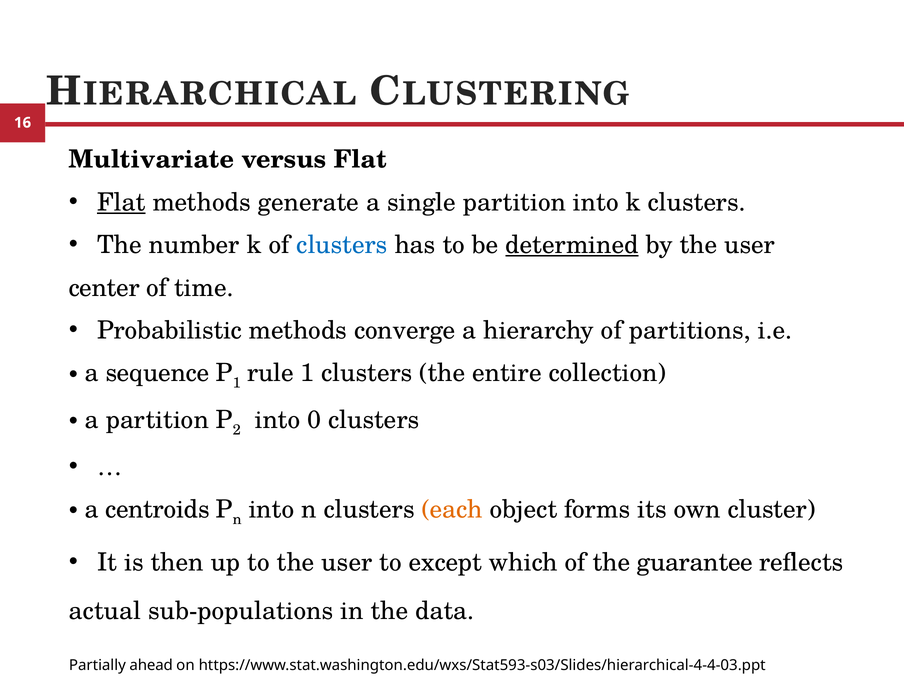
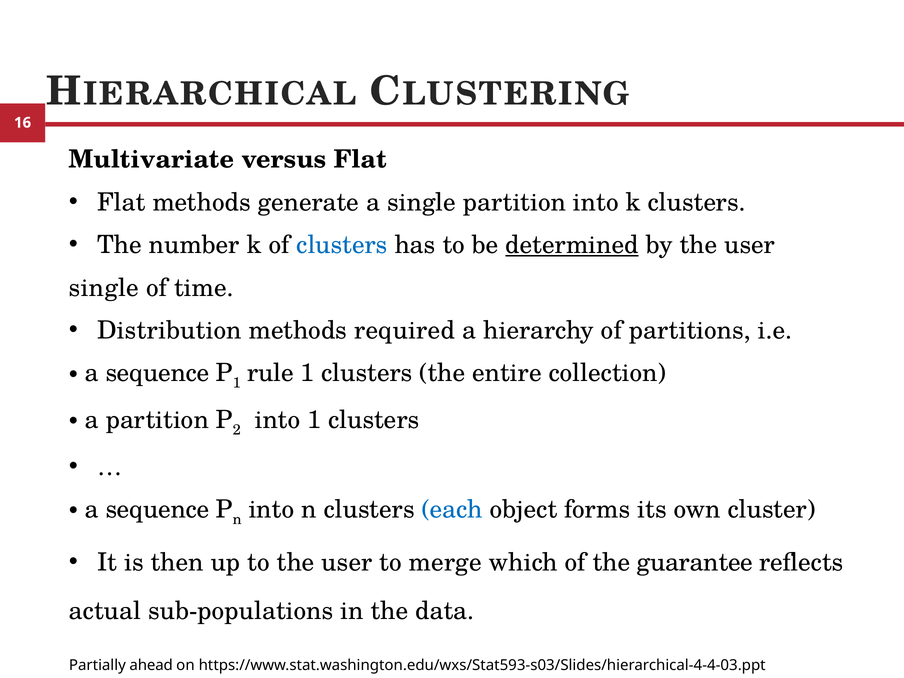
Flat underline: present -> none (121, 202)
center: center -> single (104, 288)
Probabilistic: Probabilistic -> Distribution (170, 330)
converge: converge -> required (405, 330)
into 0: 0 -> 1 (314, 420)
centroids: centroids -> sequence (157, 510)
each colour: orange -> blue (452, 510)
except: except -> merge (445, 562)
